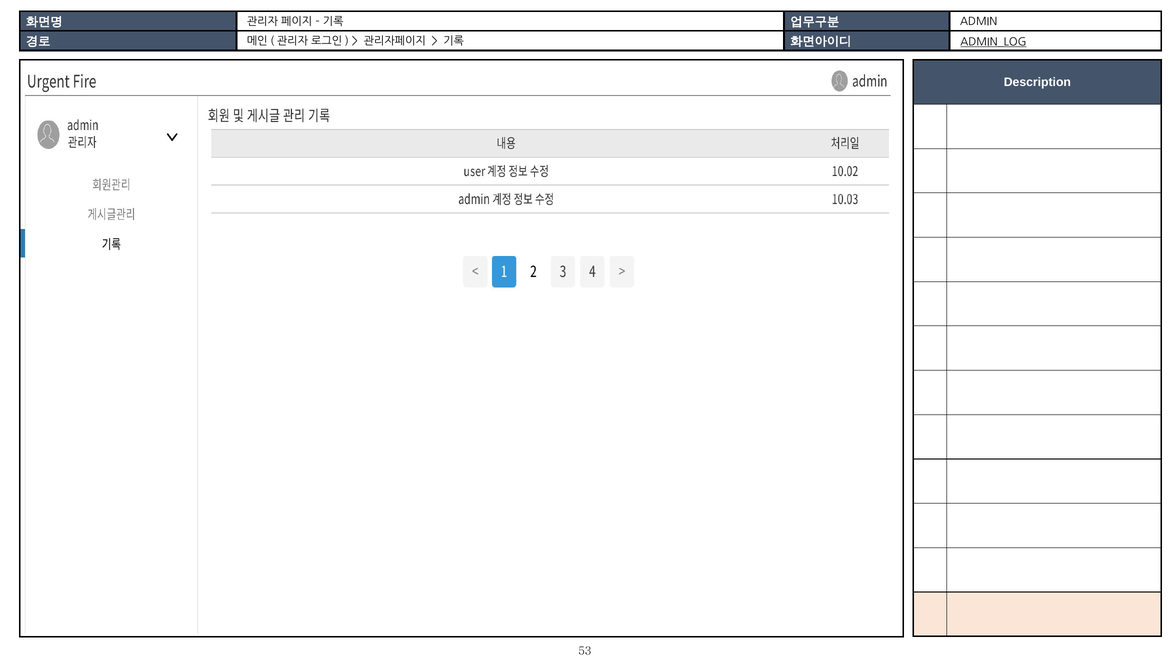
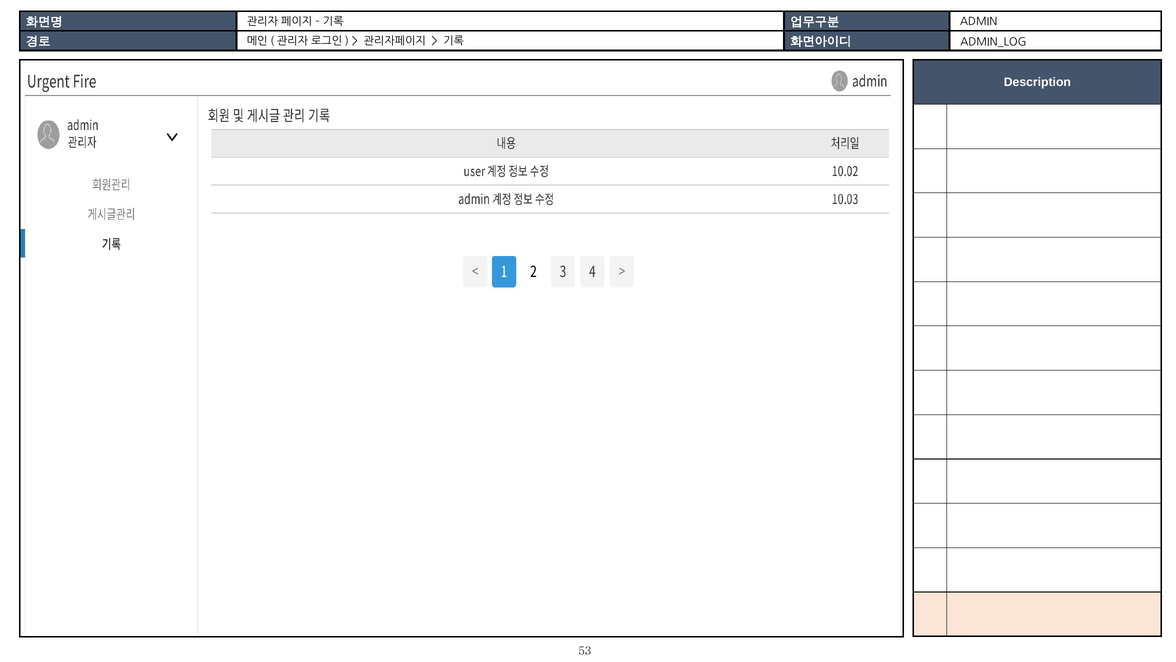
ADMIN_LOG underline: present -> none (993, 42)
